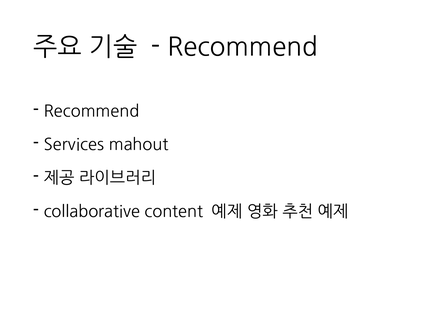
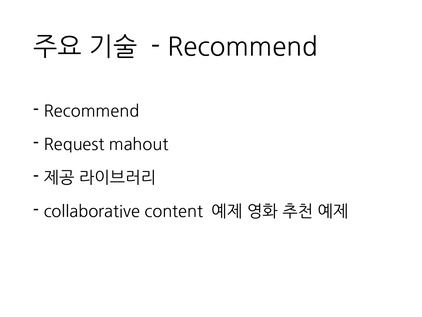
Services: Services -> Request (74, 144)
